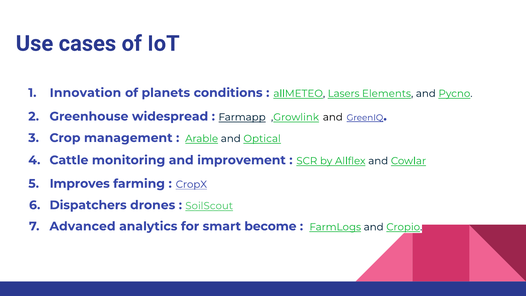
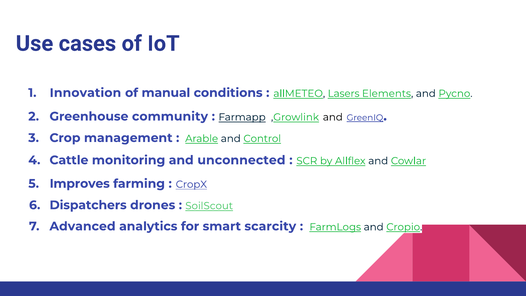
planets: planets -> manual (166, 93)
widespread: widespread -> community (170, 116)
Optical: Optical -> Control (262, 139)
improvement: improvement -> unconnected (241, 160)
become: become -> scarcity (270, 226)
